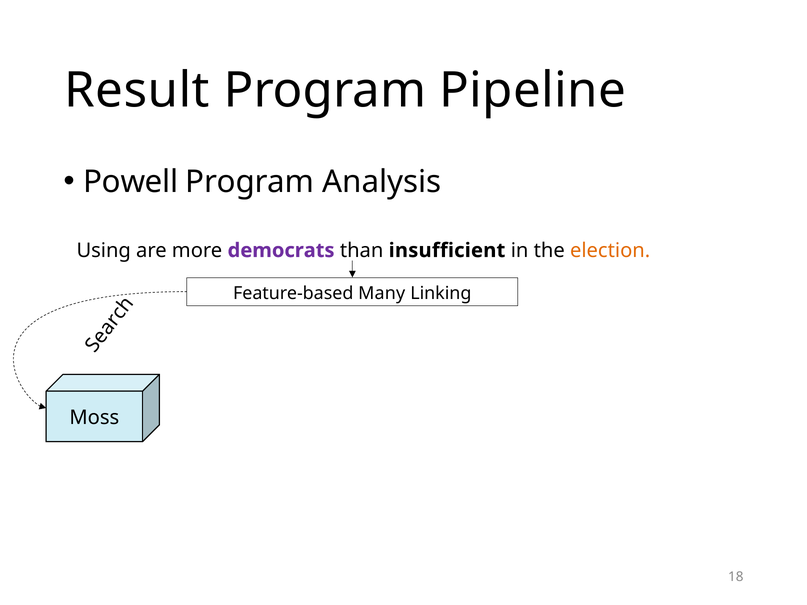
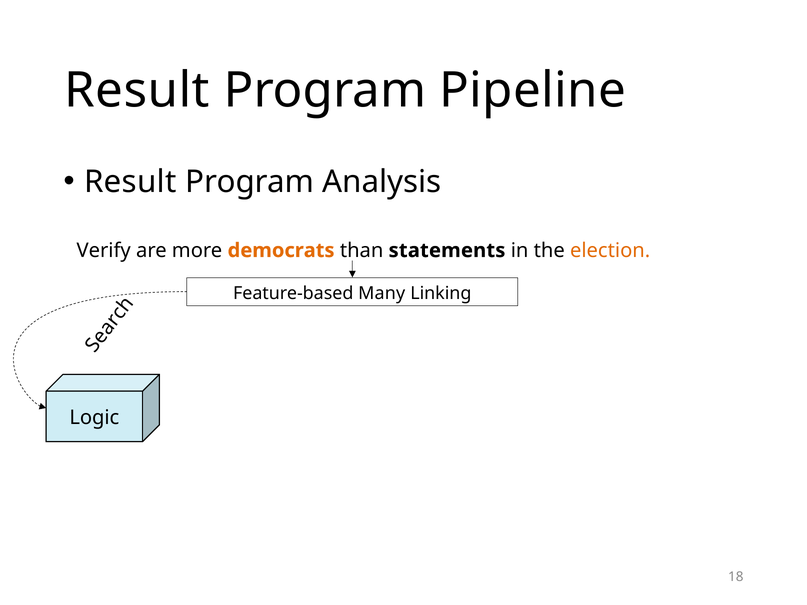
Powell: Powell -> Result (130, 182)
Using: Using -> Verify (104, 251)
democrats colour: purple -> orange (281, 251)
insufficient: insufficient -> statements (447, 251)
Moss: Moss -> Logic (94, 418)
